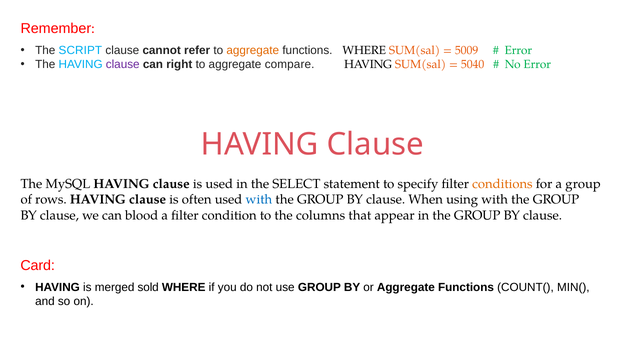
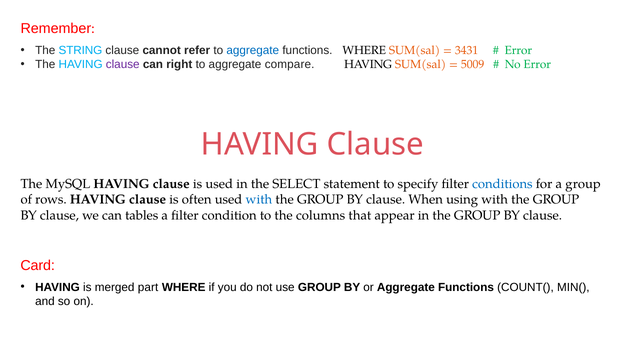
SCRIPT: SCRIPT -> STRING (80, 50)
aggregate colour: orange -> blue (253, 50)
5009: 5009 -> 3431 (467, 50)
5040: 5040 -> 5009 (473, 64)
conditions colour: orange -> blue (502, 184)
blood: blood -> tables (142, 215)
sold: sold -> part (148, 287)
